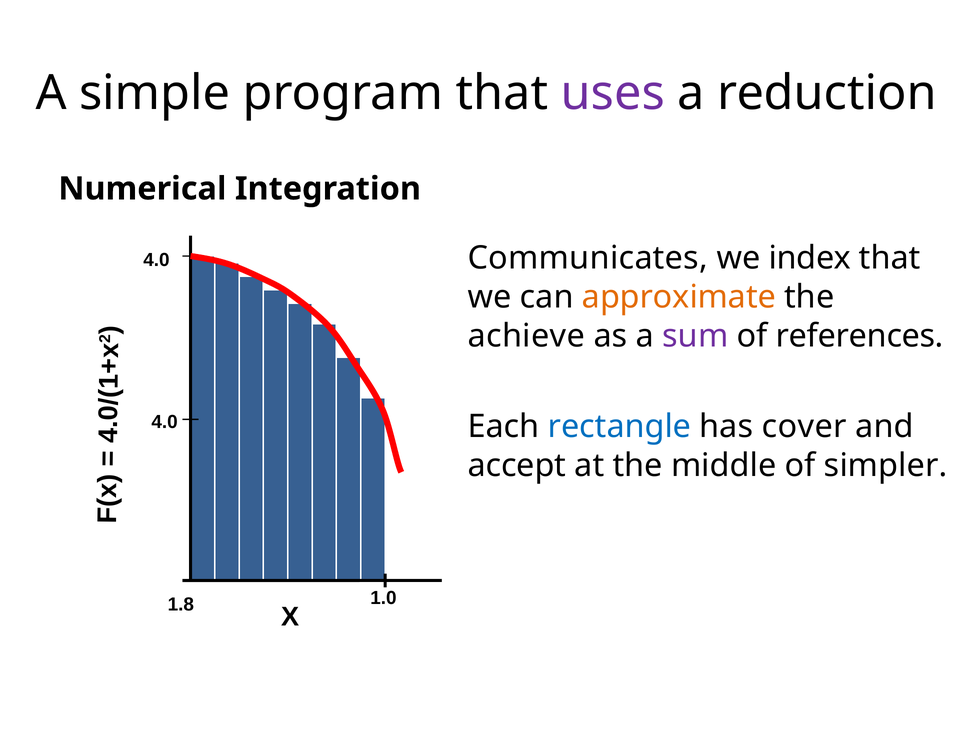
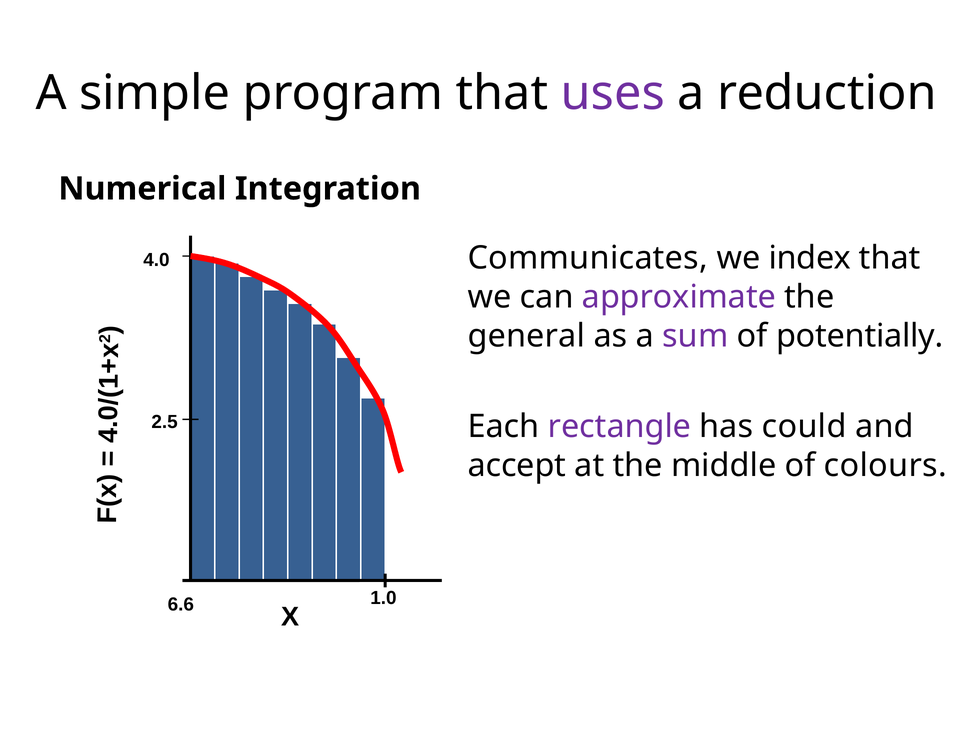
approximate colour: orange -> purple (679, 297)
achieve: achieve -> general (526, 336)
references: references -> potentially (860, 336)
4.0: 4.0 -> 2.5 (165, 422)
rectangle colour: blue -> purple (620, 427)
cover: cover -> could (804, 427)
simpler: simpler -> colours (885, 465)
1.8: 1.8 -> 6.6 (181, 604)
